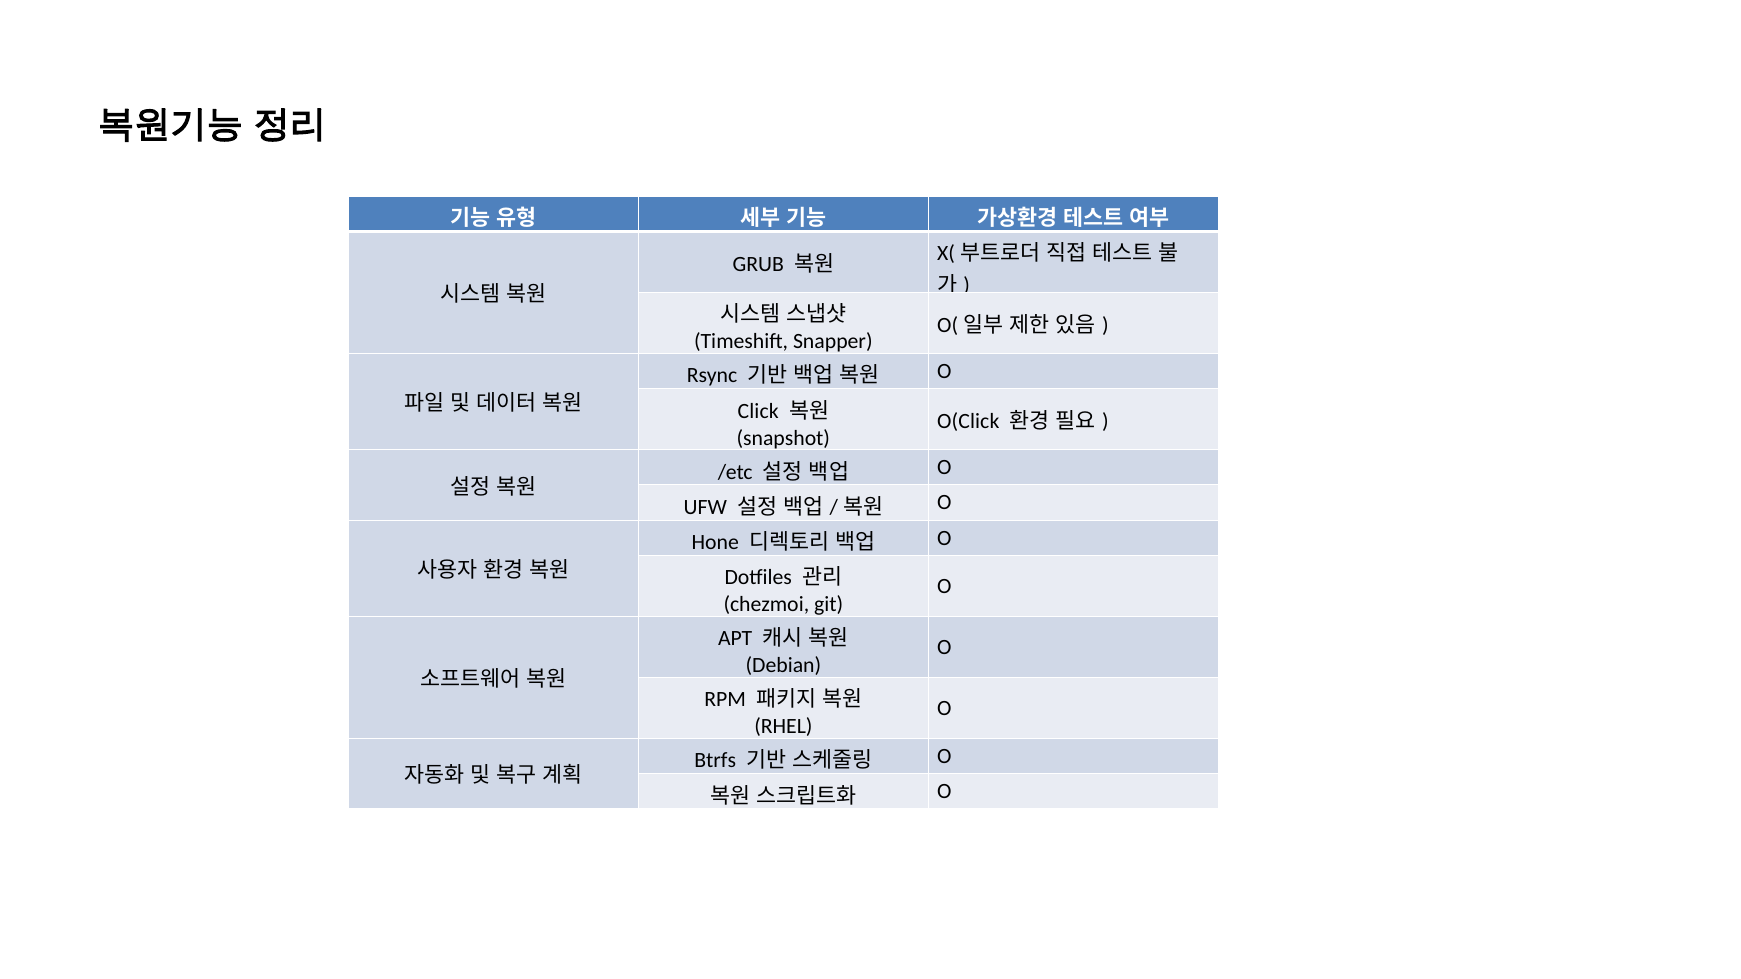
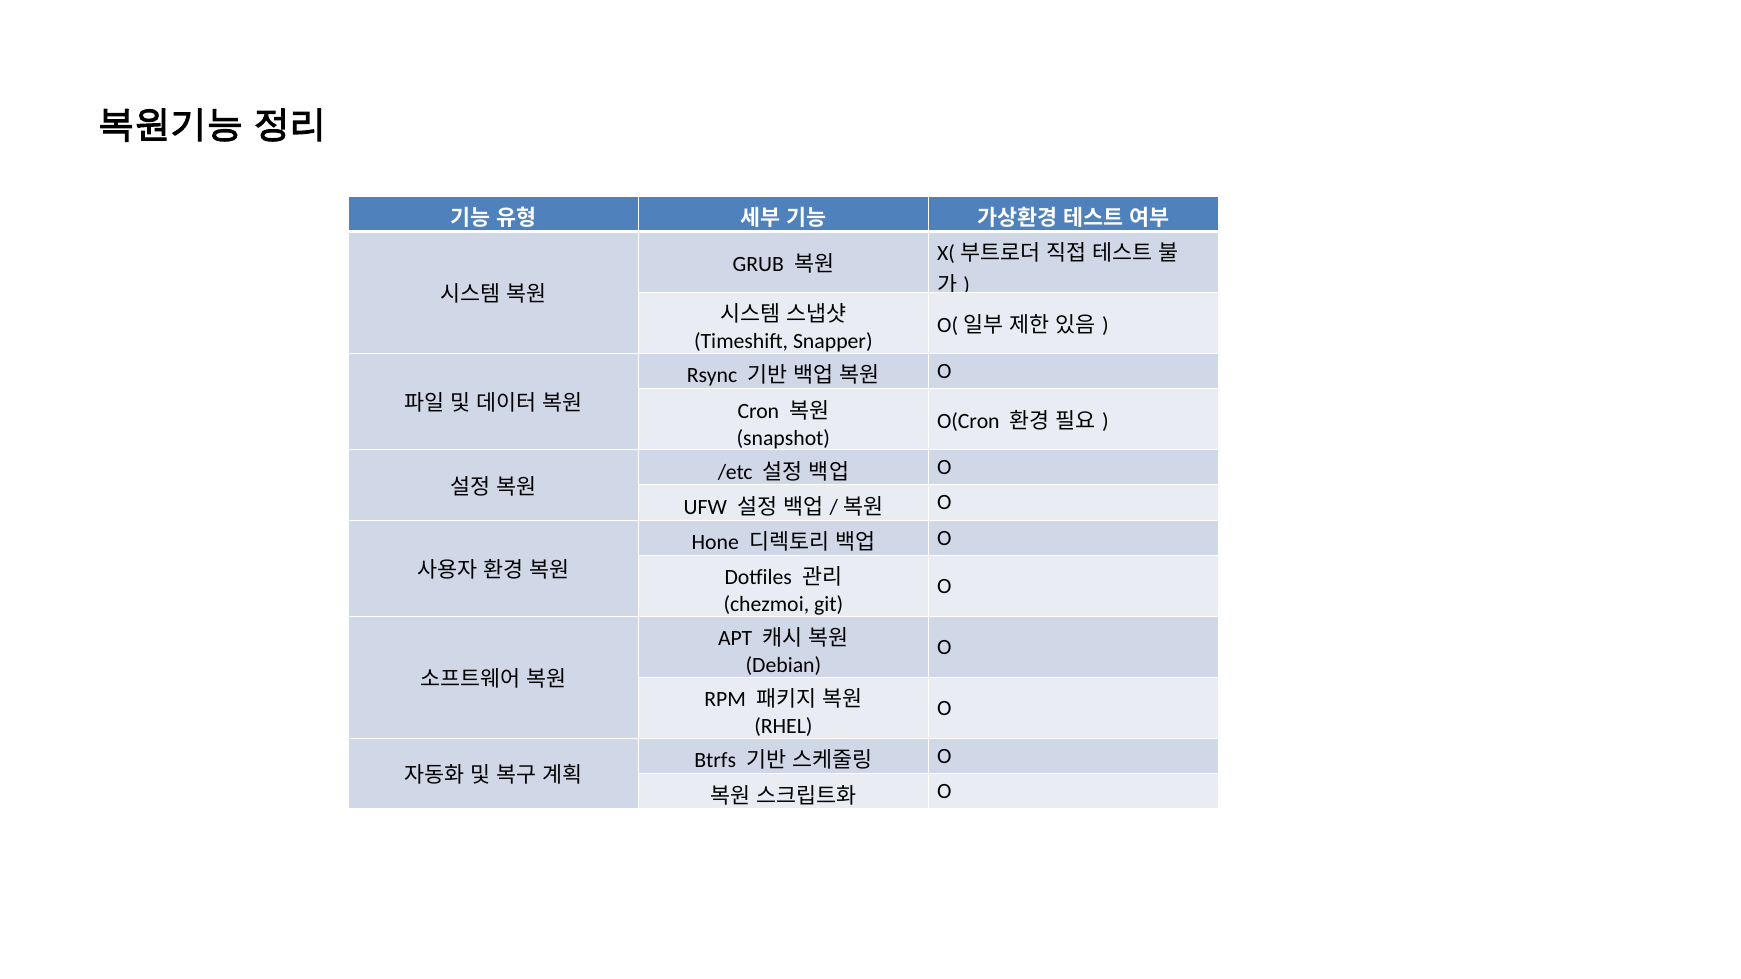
Click: Click -> Cron (758, 411)
O(Click: O(Click -> O(Cron (968, 421)
